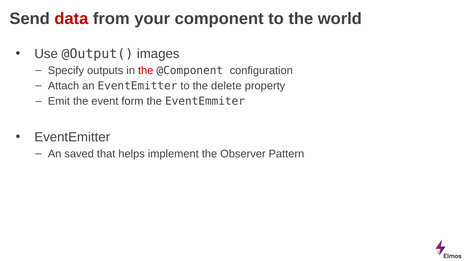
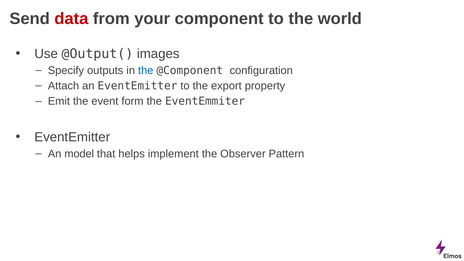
the colour: red -> blue (146, 71)
delete: delete -> export (226, 86)
saved: saved -> model (79, 154)
